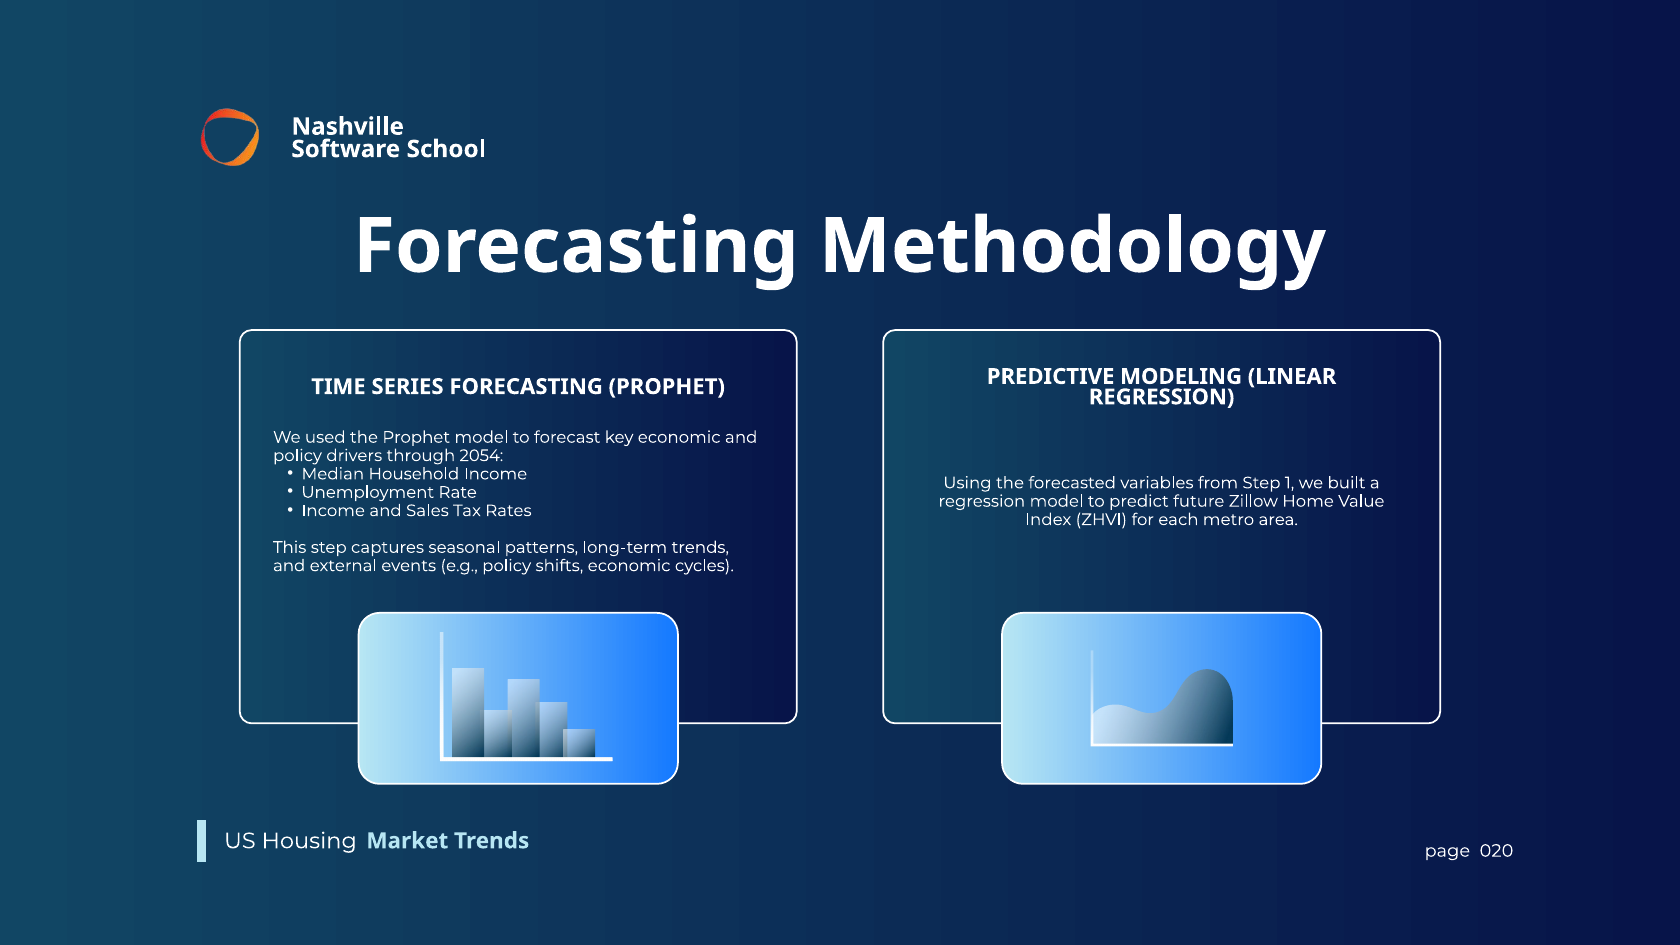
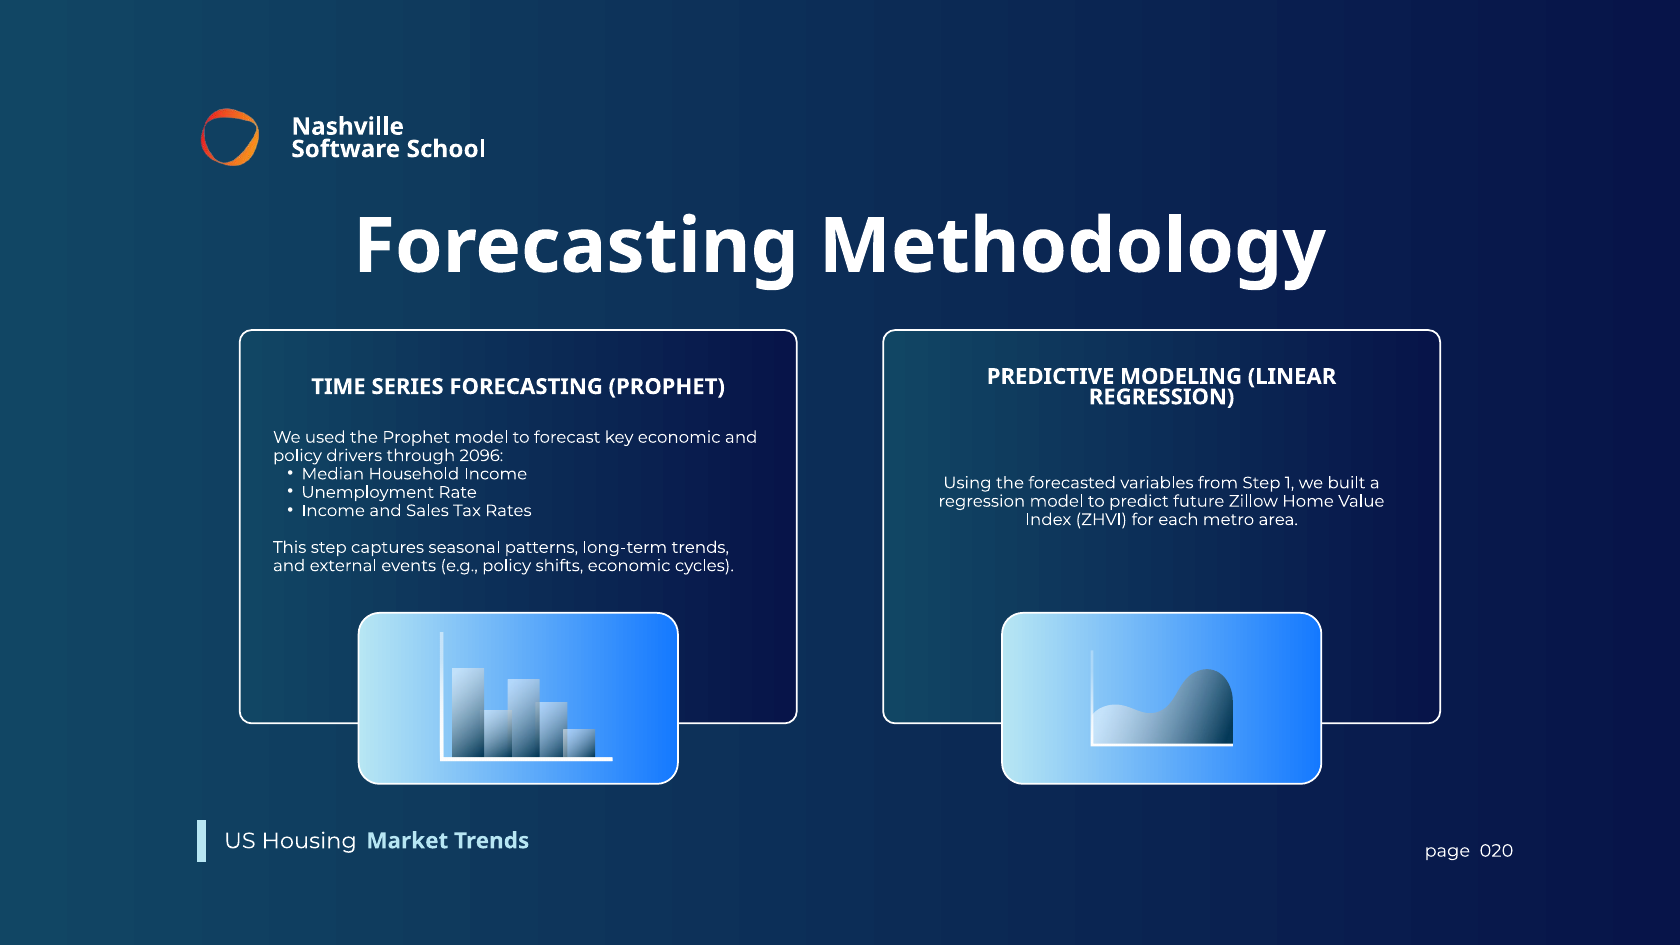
2054: 2054 -> 2096 (481, 456)
